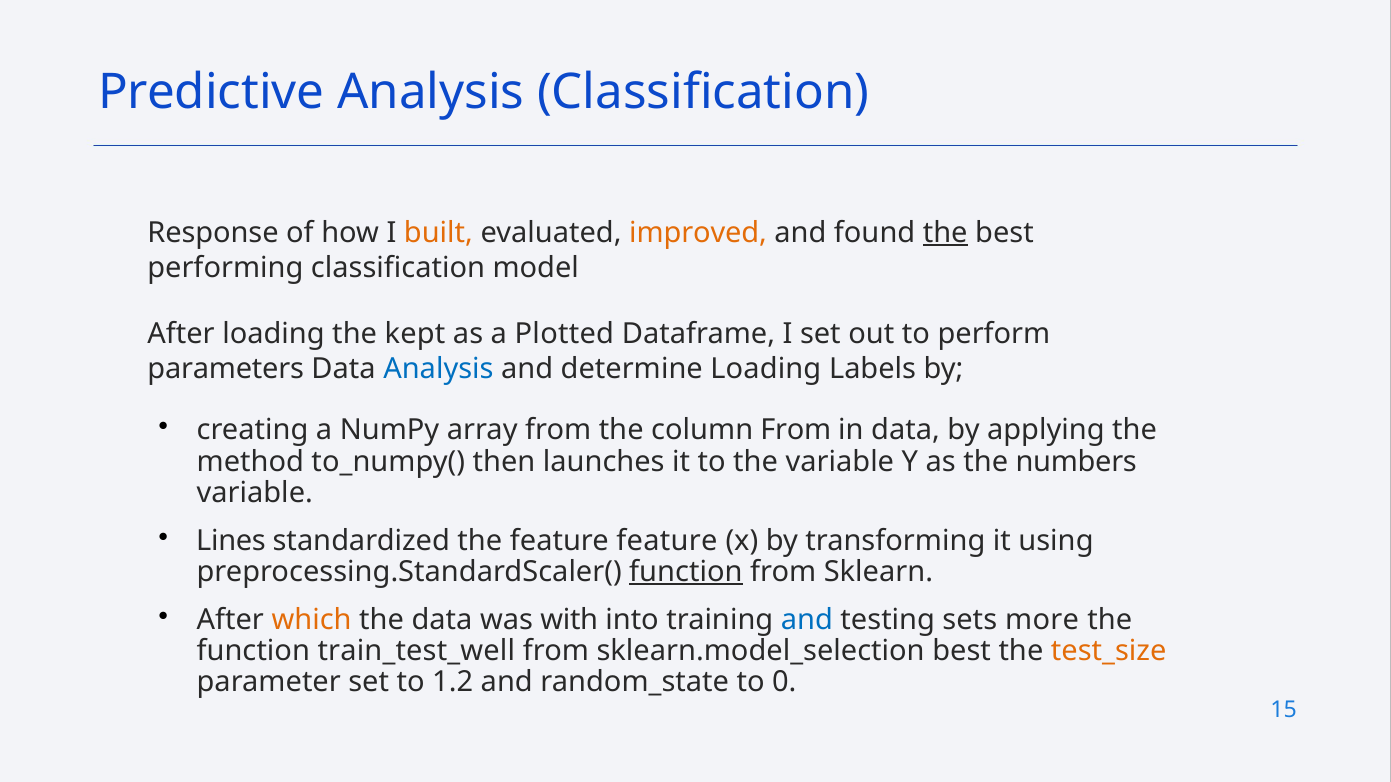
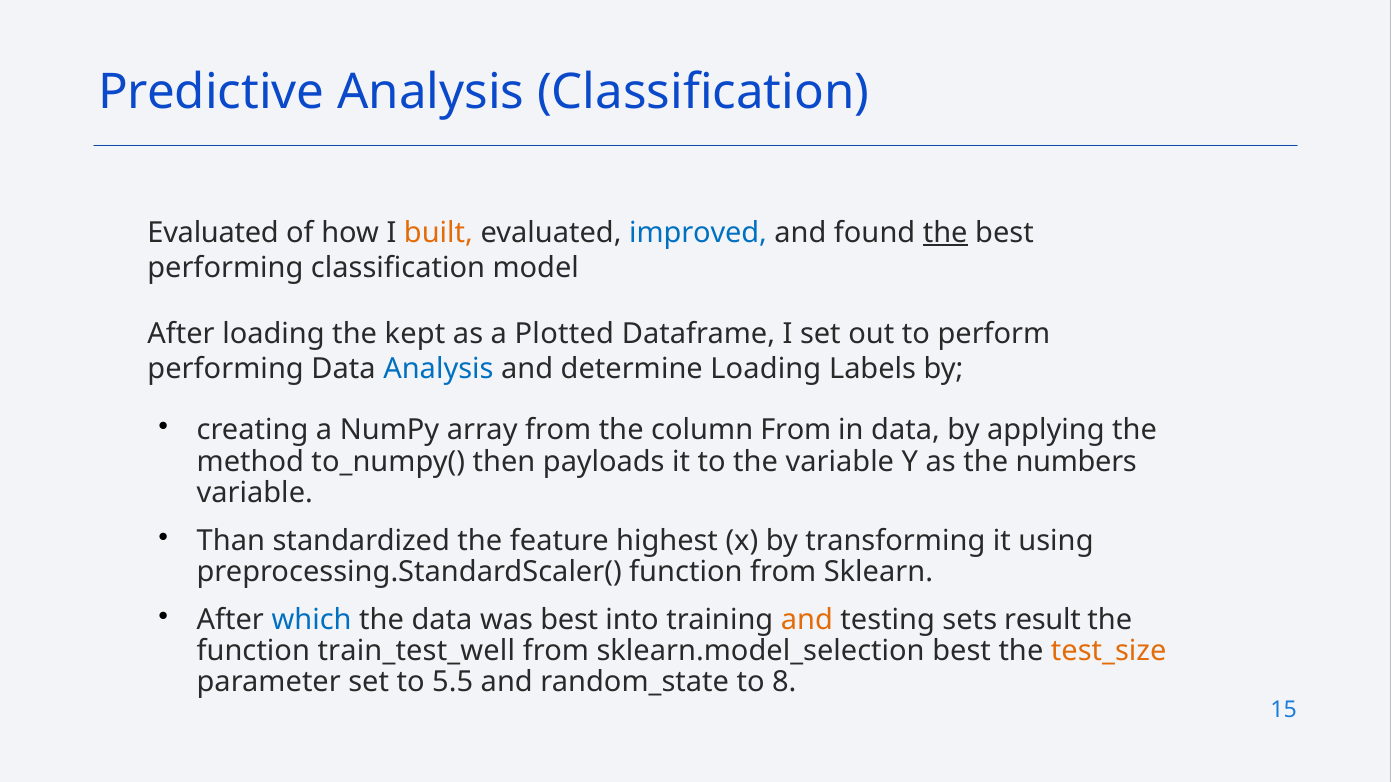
Response: Response -> Evaluated (213, 233)
improved colour: orange -> blue (698, 233)
parameters: parameters -> performing (226, 369)
launches: launches -> payloads (604, 462)
Lines: Lines -> Than (231, 541)
feature feature: feature -> highest (667, 541)
function underline: present -> none (686, 572)
which colour: orange -> blue (312, 620)
was with: with -> best (569, 620)
and colour: blue -> orange (807, 620)
more: more -> result (1042, 620)
1.2: 1.2 -> 5.5 (453, 682)
0: 0 -> 8 (784, 682)
